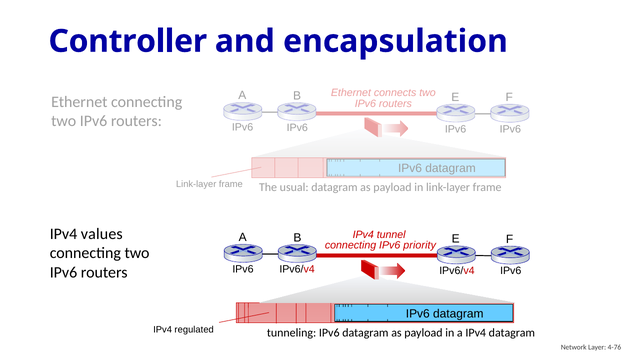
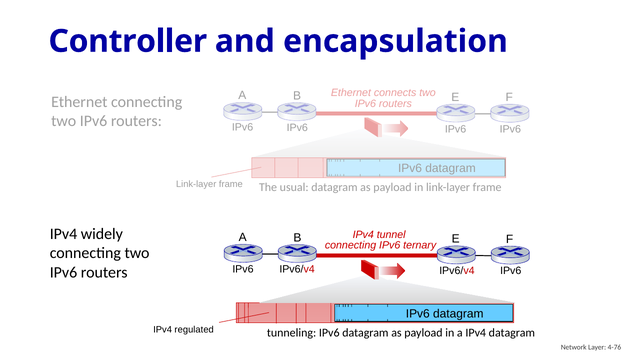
values: values -> widely (102, 234)
priority: priority -> ternary (420, 245)
